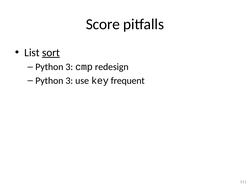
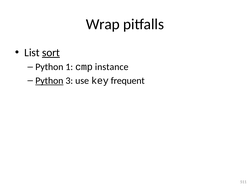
Score: Score -> Wrap (103, 24)
3: 3 -> 1 (69, 67)
redesign: redesign -> instance (112, 67)
Python underline: none -> present (49, 80)
